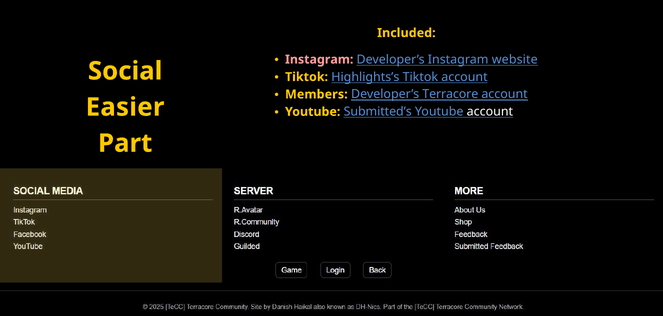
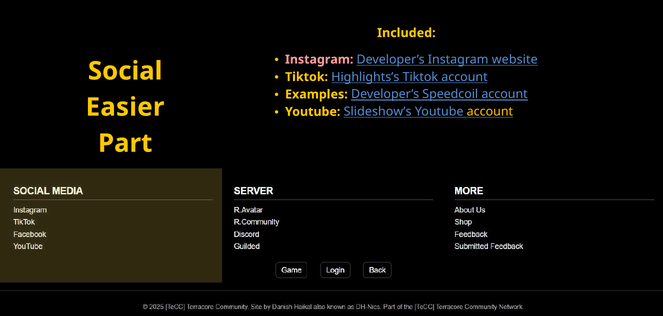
Members: Members -> Examples (316, 94)
Terracore: Terracore -> Speedcoil (450, 94)
Submitted’s: Submitted’s -> Slideshow’s (378, 112)
account colour: white -> yellow (490, 112)
